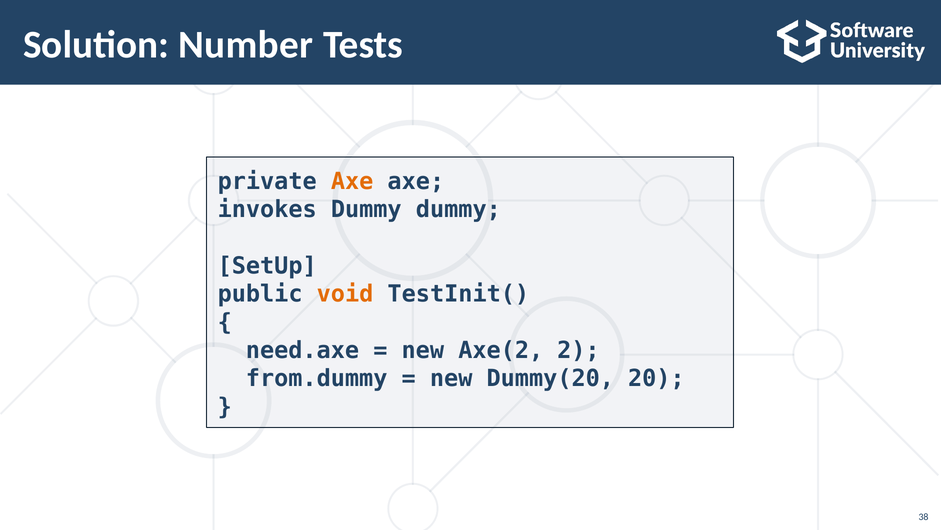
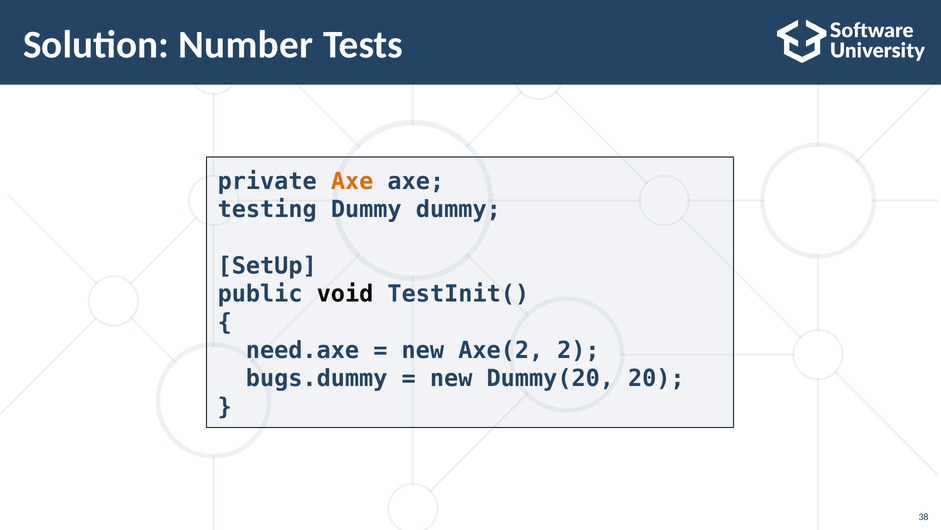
invokes: invokes -> testing (267, 209)
void colour: orange -> black (345, 294)
from.dummy: from.dummy -> bugs.dummy (317, 378)
